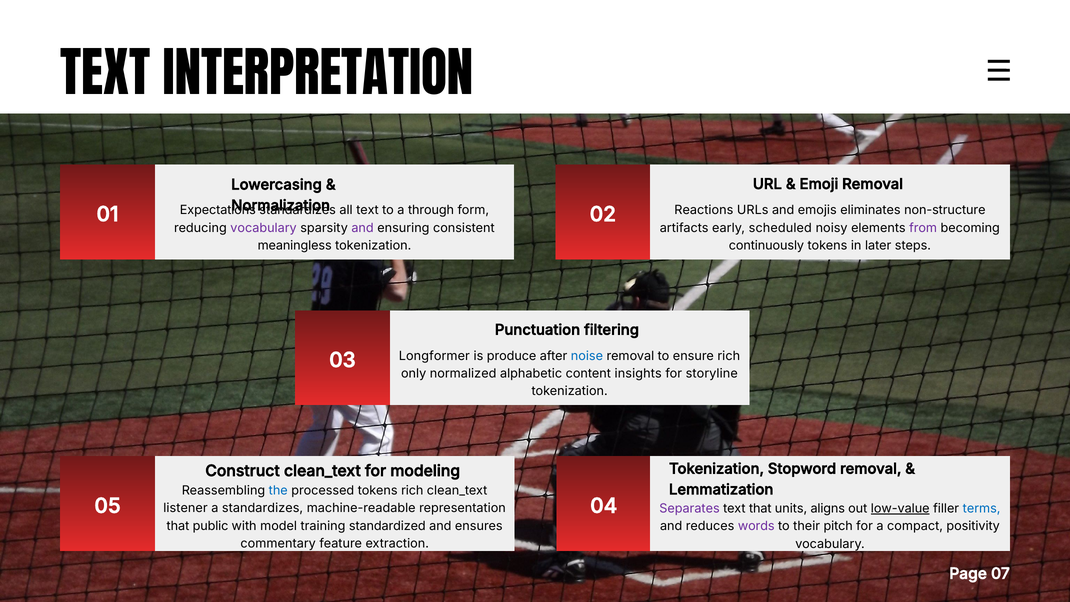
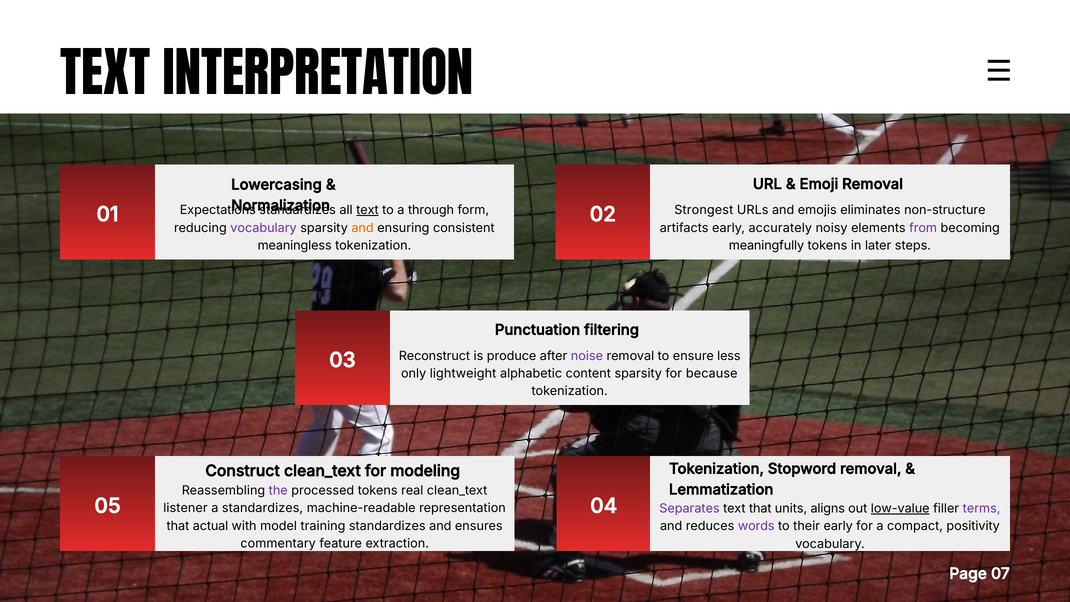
Reactions: Reactions -> Strongest (704, 210)
text underline: none -> present (367, 210)
scheduled: scheduled -> accurately (780, 228)
and colour: purple -> orange (363, 228)
continuously: continuously -> meaningfully (766, 245)
Longformer: Longformer -> Reconstruct (434, 356)
noise colour: blue -> purple (587, 356)
ensure rich: rich -> less (729, 356)
normalized: normalized -> lightweight (463, 374)
content insights: insights -> sparsity (638, 374)
storyline: storyline -> because (712, 374)
the colour: blue -> purple (278, 490)
tokens rich: rich -> real (412, 490)
terms colour: blue -> purple (982, 508)
public: public -> actual (211, 526)
training standardized: standardized -> standardizes (387, 526)
their pitch: pitch -> early (838, 526)
